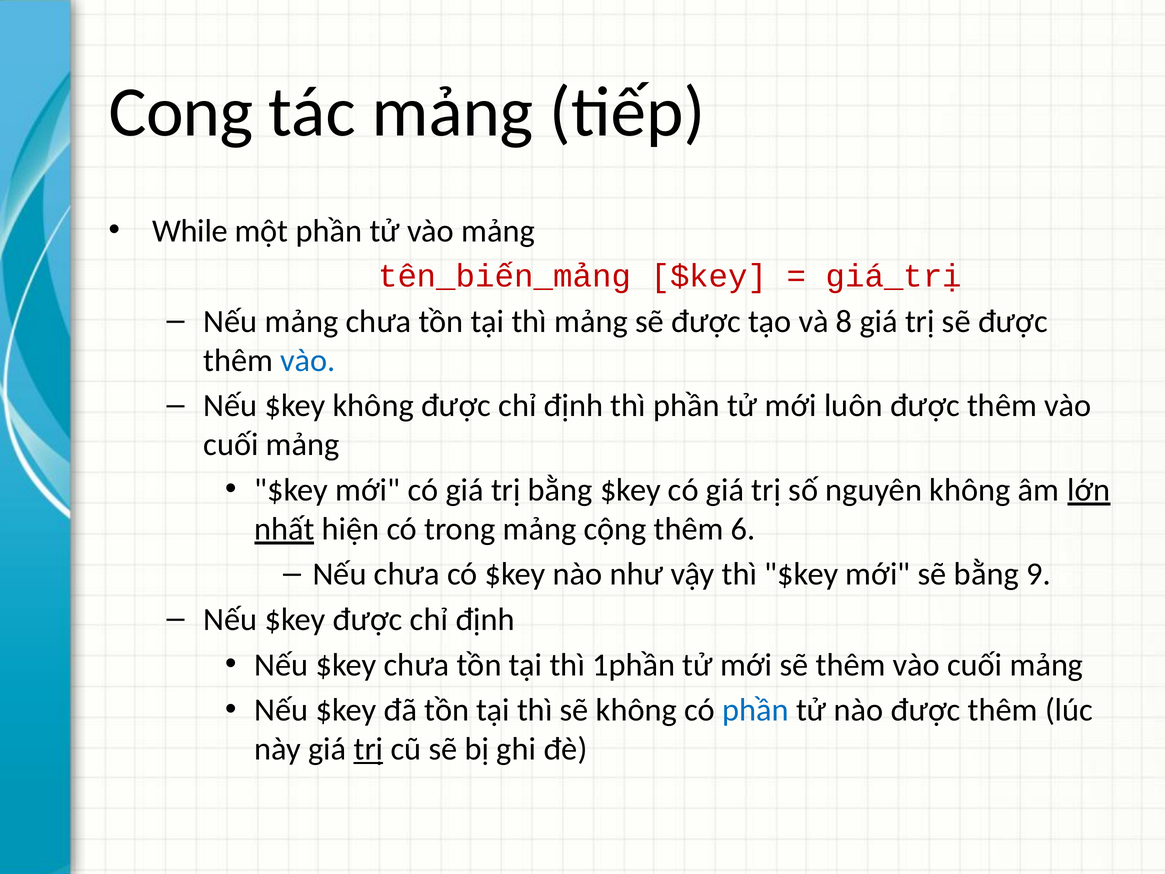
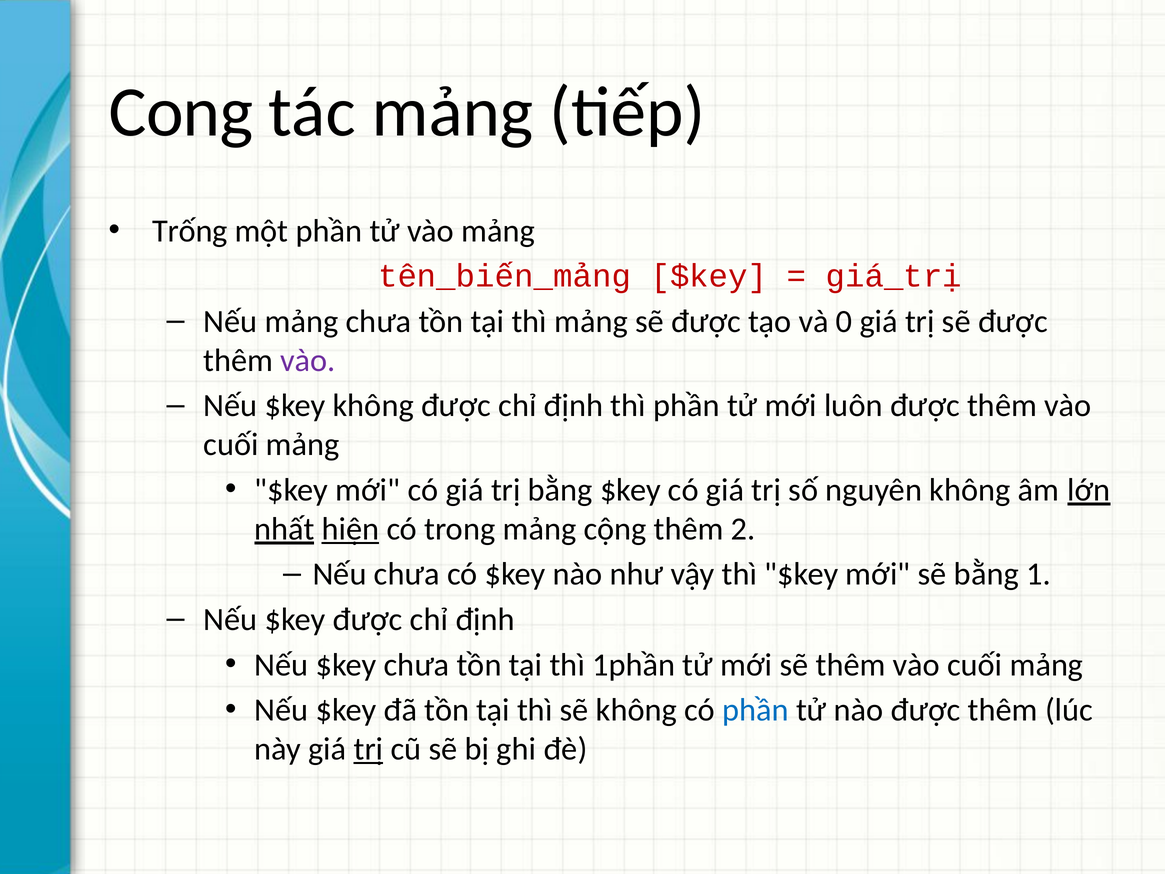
While: While -> Trống (190, 231)
8: 8 -> 0 (844, 322)
vào colour: blue -> purple (308, 360)
hiện underline: none -> present (350, 529)
6: 6 -> 2 (743, 529)
9: 9 -> 1 (1038, 574)
